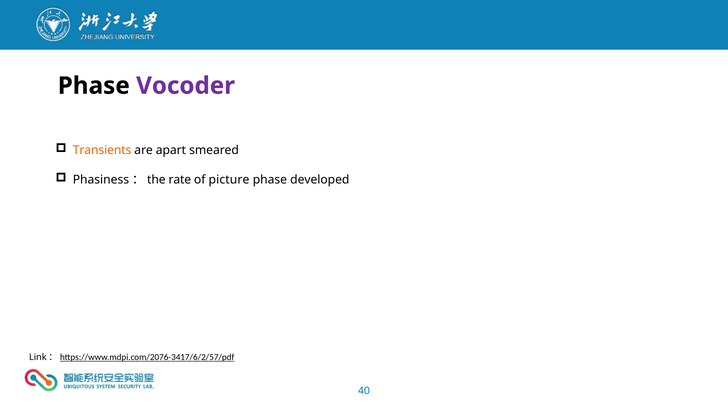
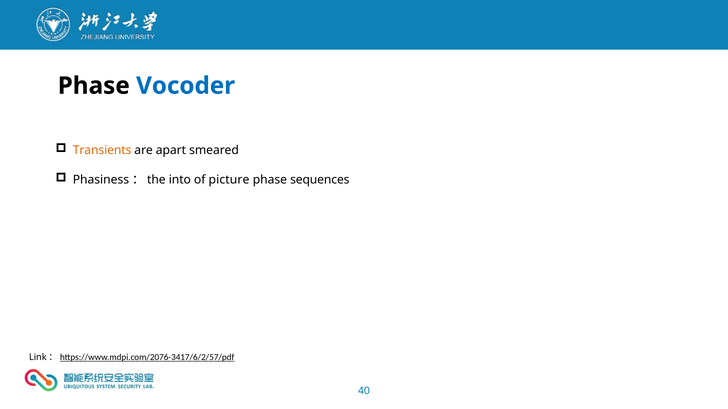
Vocoder colour: purple -> blue (186, 86)
rate: rate -> into (180, 180)
developed: developed -> sequences (320, 180)
